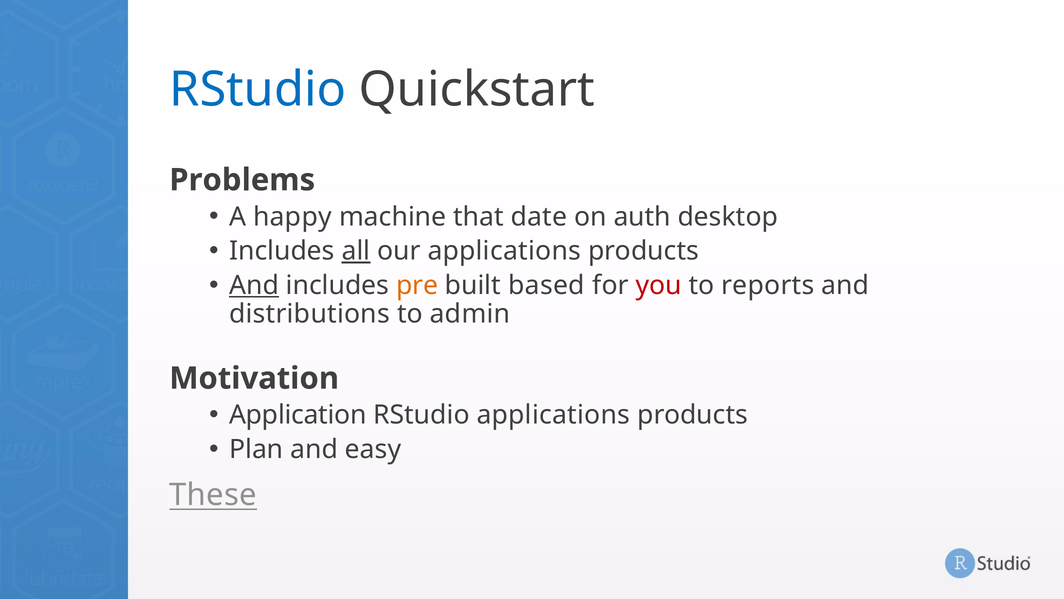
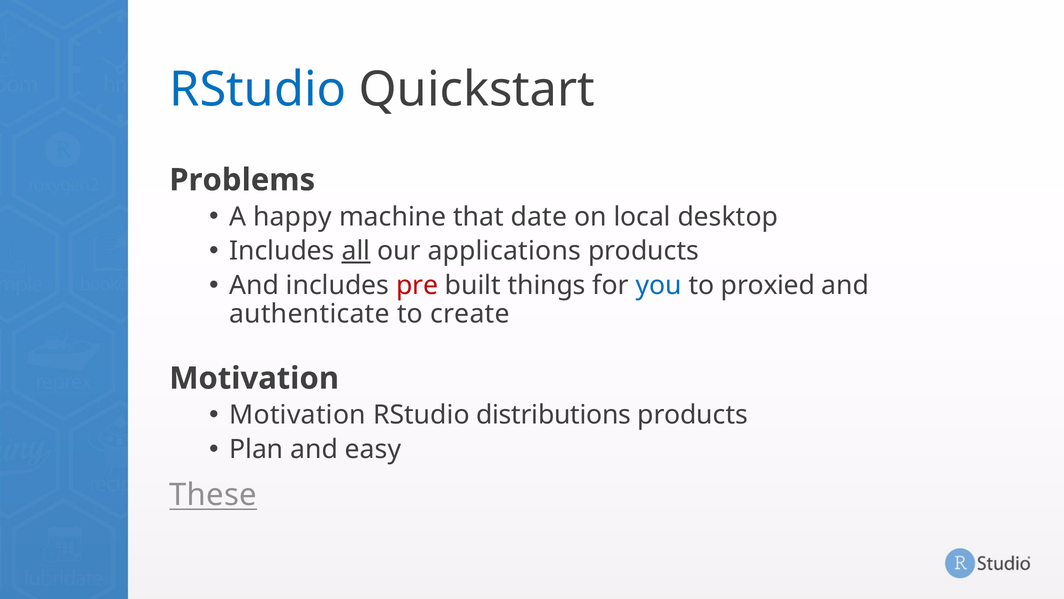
auth: auth -> local (642, 217)
And underline: present -> none (254, 285)
pre colour: orange -> red (417, 285)
based: based -> things (547, 285)
you colour: red -> blue (659, 285)
reports: reports -> proxied (768, 285)
distributions: distributions -> authenticate (310, 314)
admin: admin -> create (470, 314)
Application: Application -> Motivation (298, 415)
RStudio applications: applications -> distributions (554, 415)
